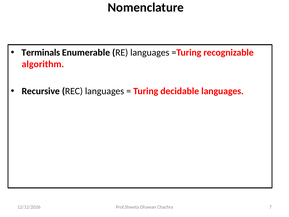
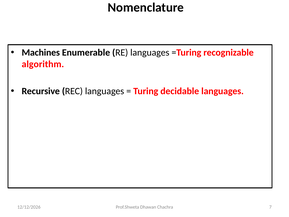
Terminals: Terminals -> Machines (41, 53)
